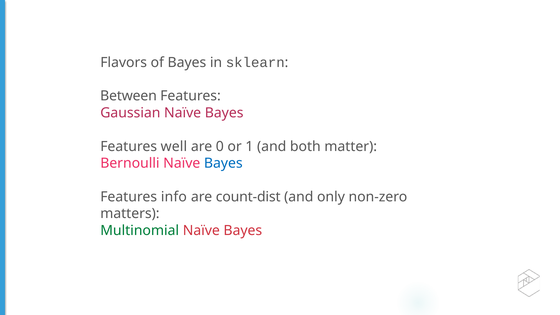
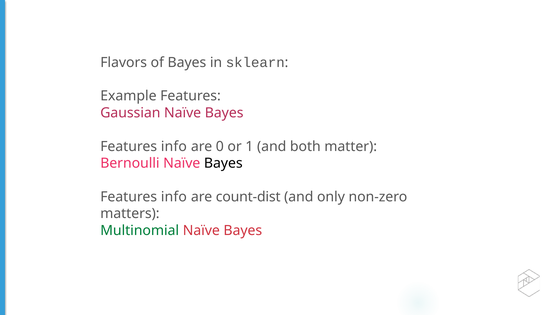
Between: Between -> Example (128, 96)
well: well -> info (174, 146)
Bayes colour: blue -> black (223, 163)
